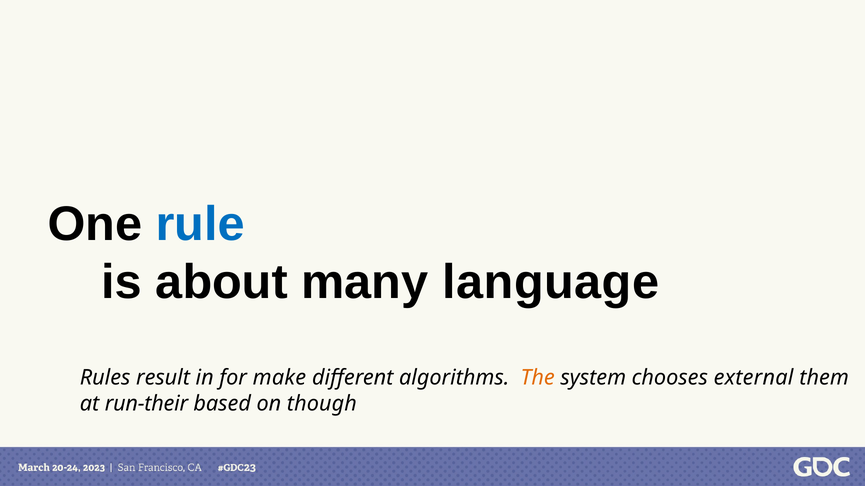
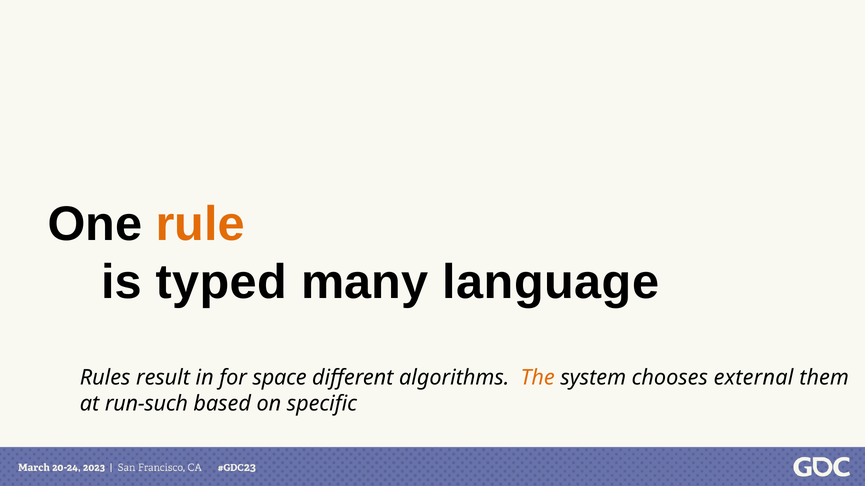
rule colour: blue -> orange (200, 224)
about: about -> typed (221, 283)
make: make -> space (280, 378)
run-their: run-their -> run-such (146, 404)
though: though -> specific (322, 404)
